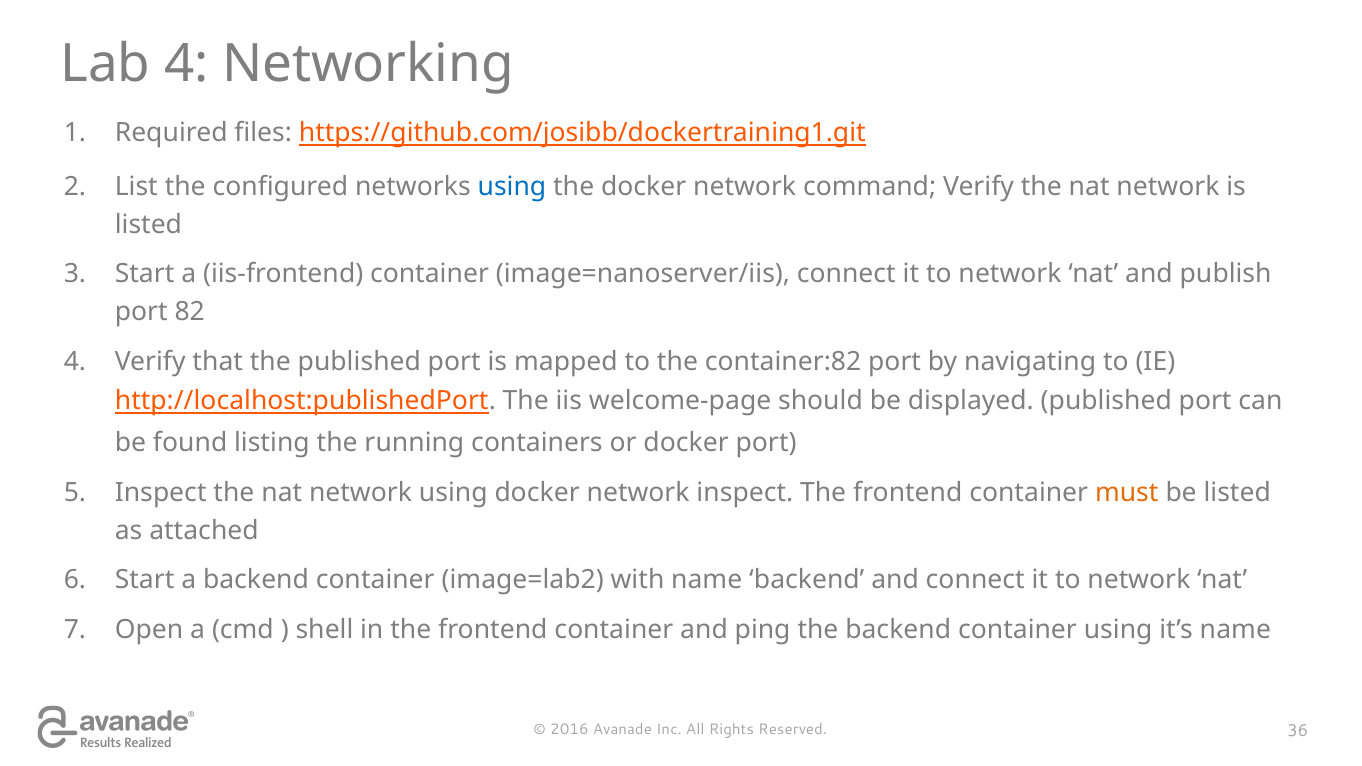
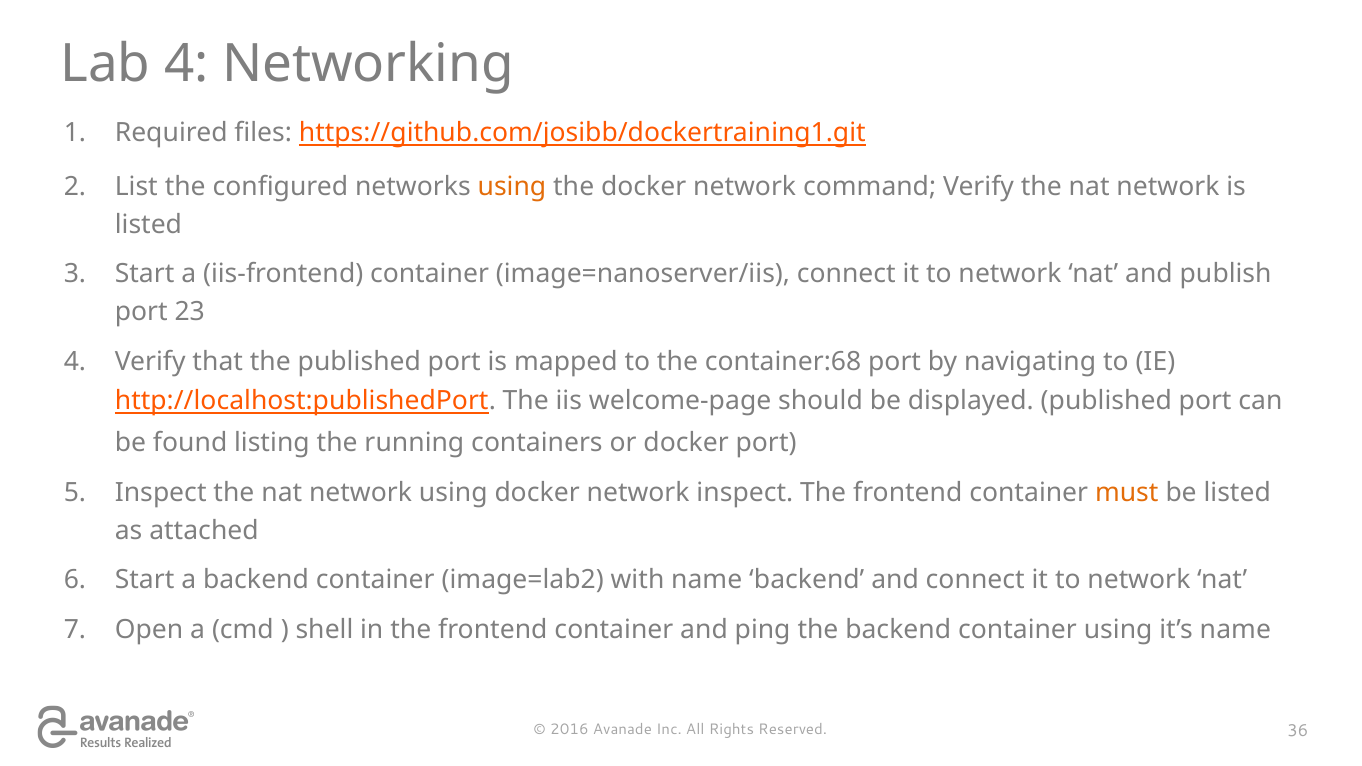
using colour: blue -> orange (512, 186)
82: 82 -> 23 (190, 312)
container:82: container:82 -> container:68 (783, 362)
